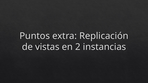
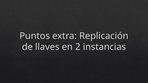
vistas: vistas -> llaves (47, 47)
